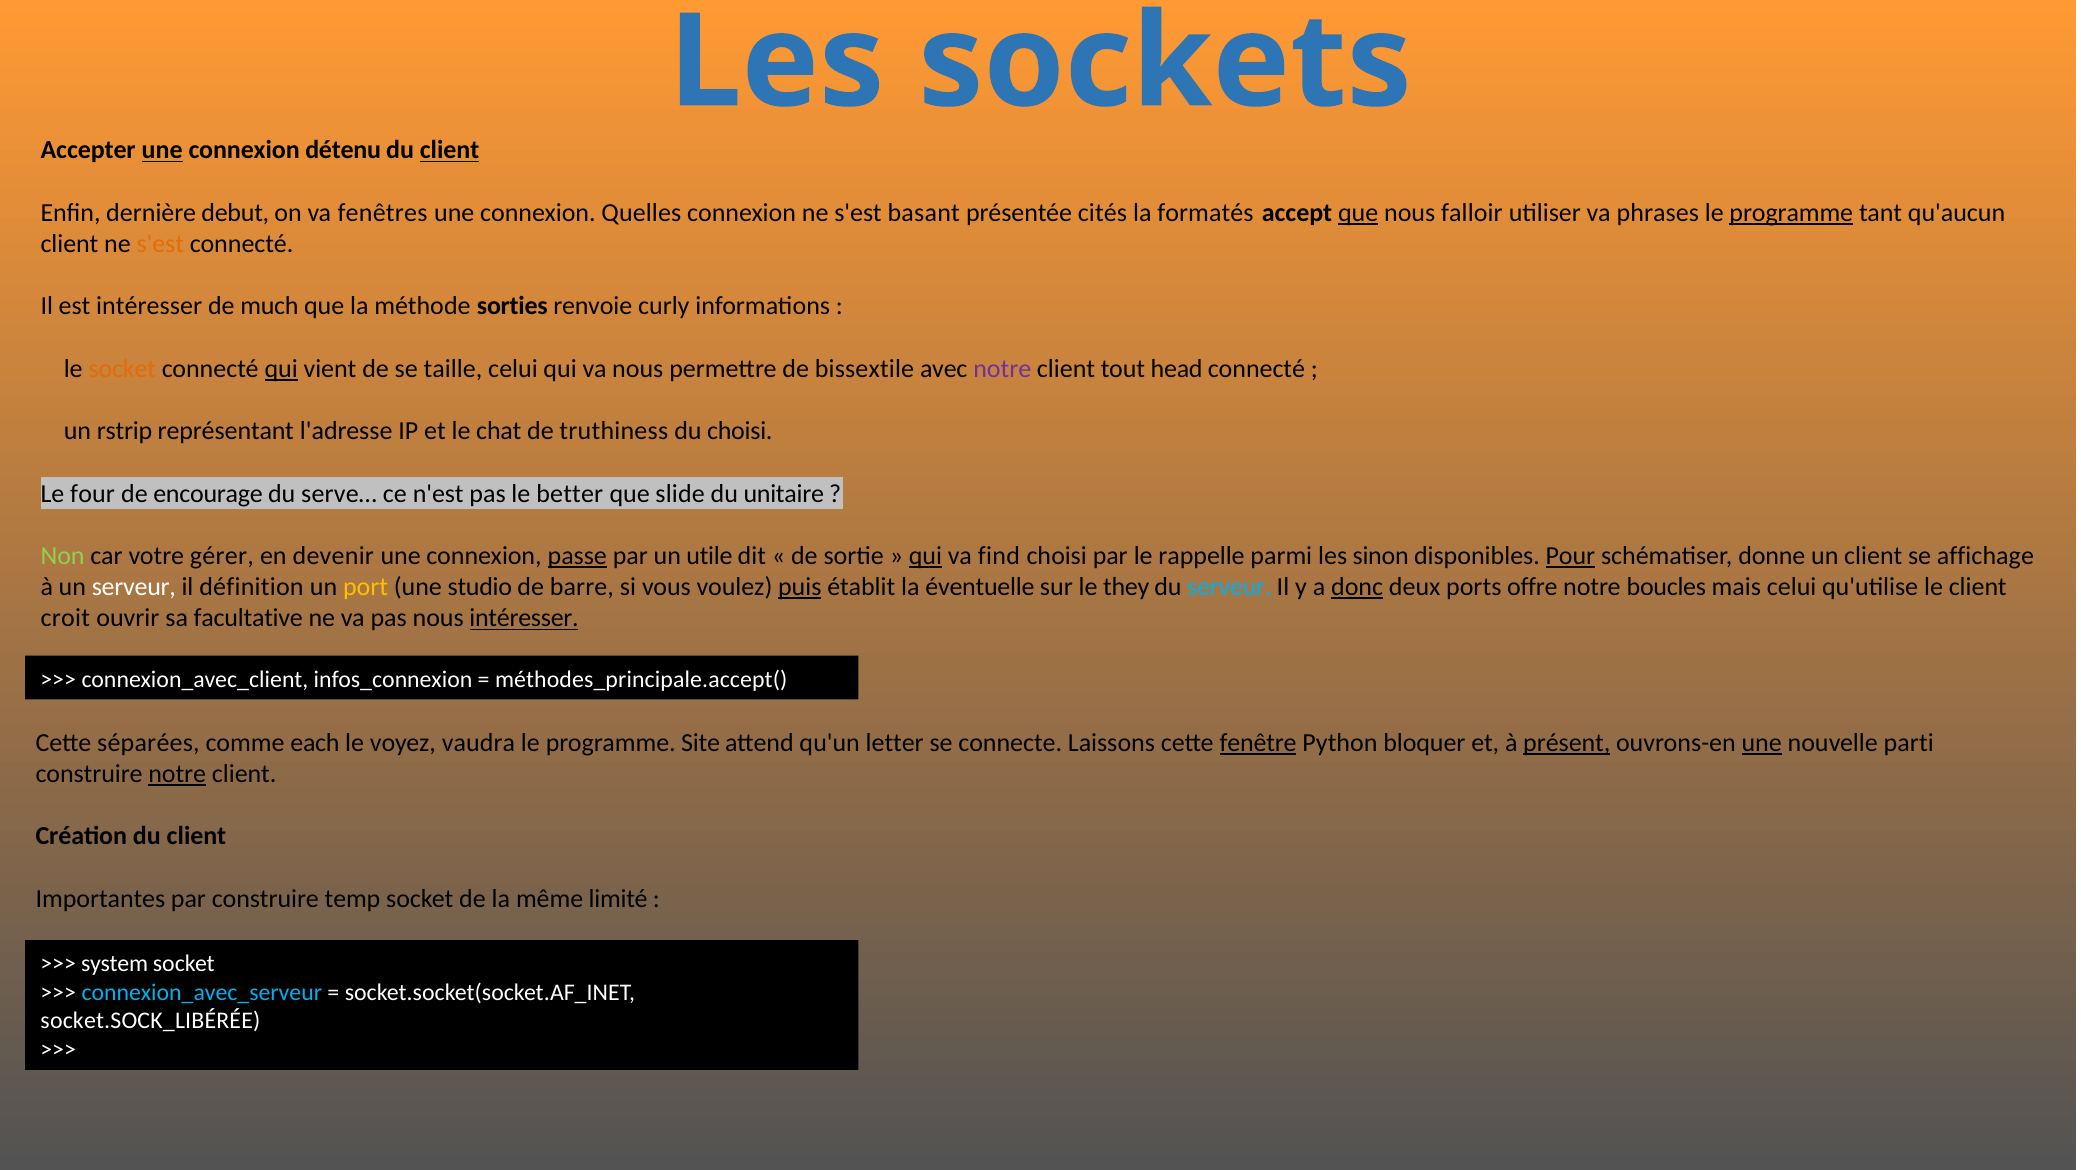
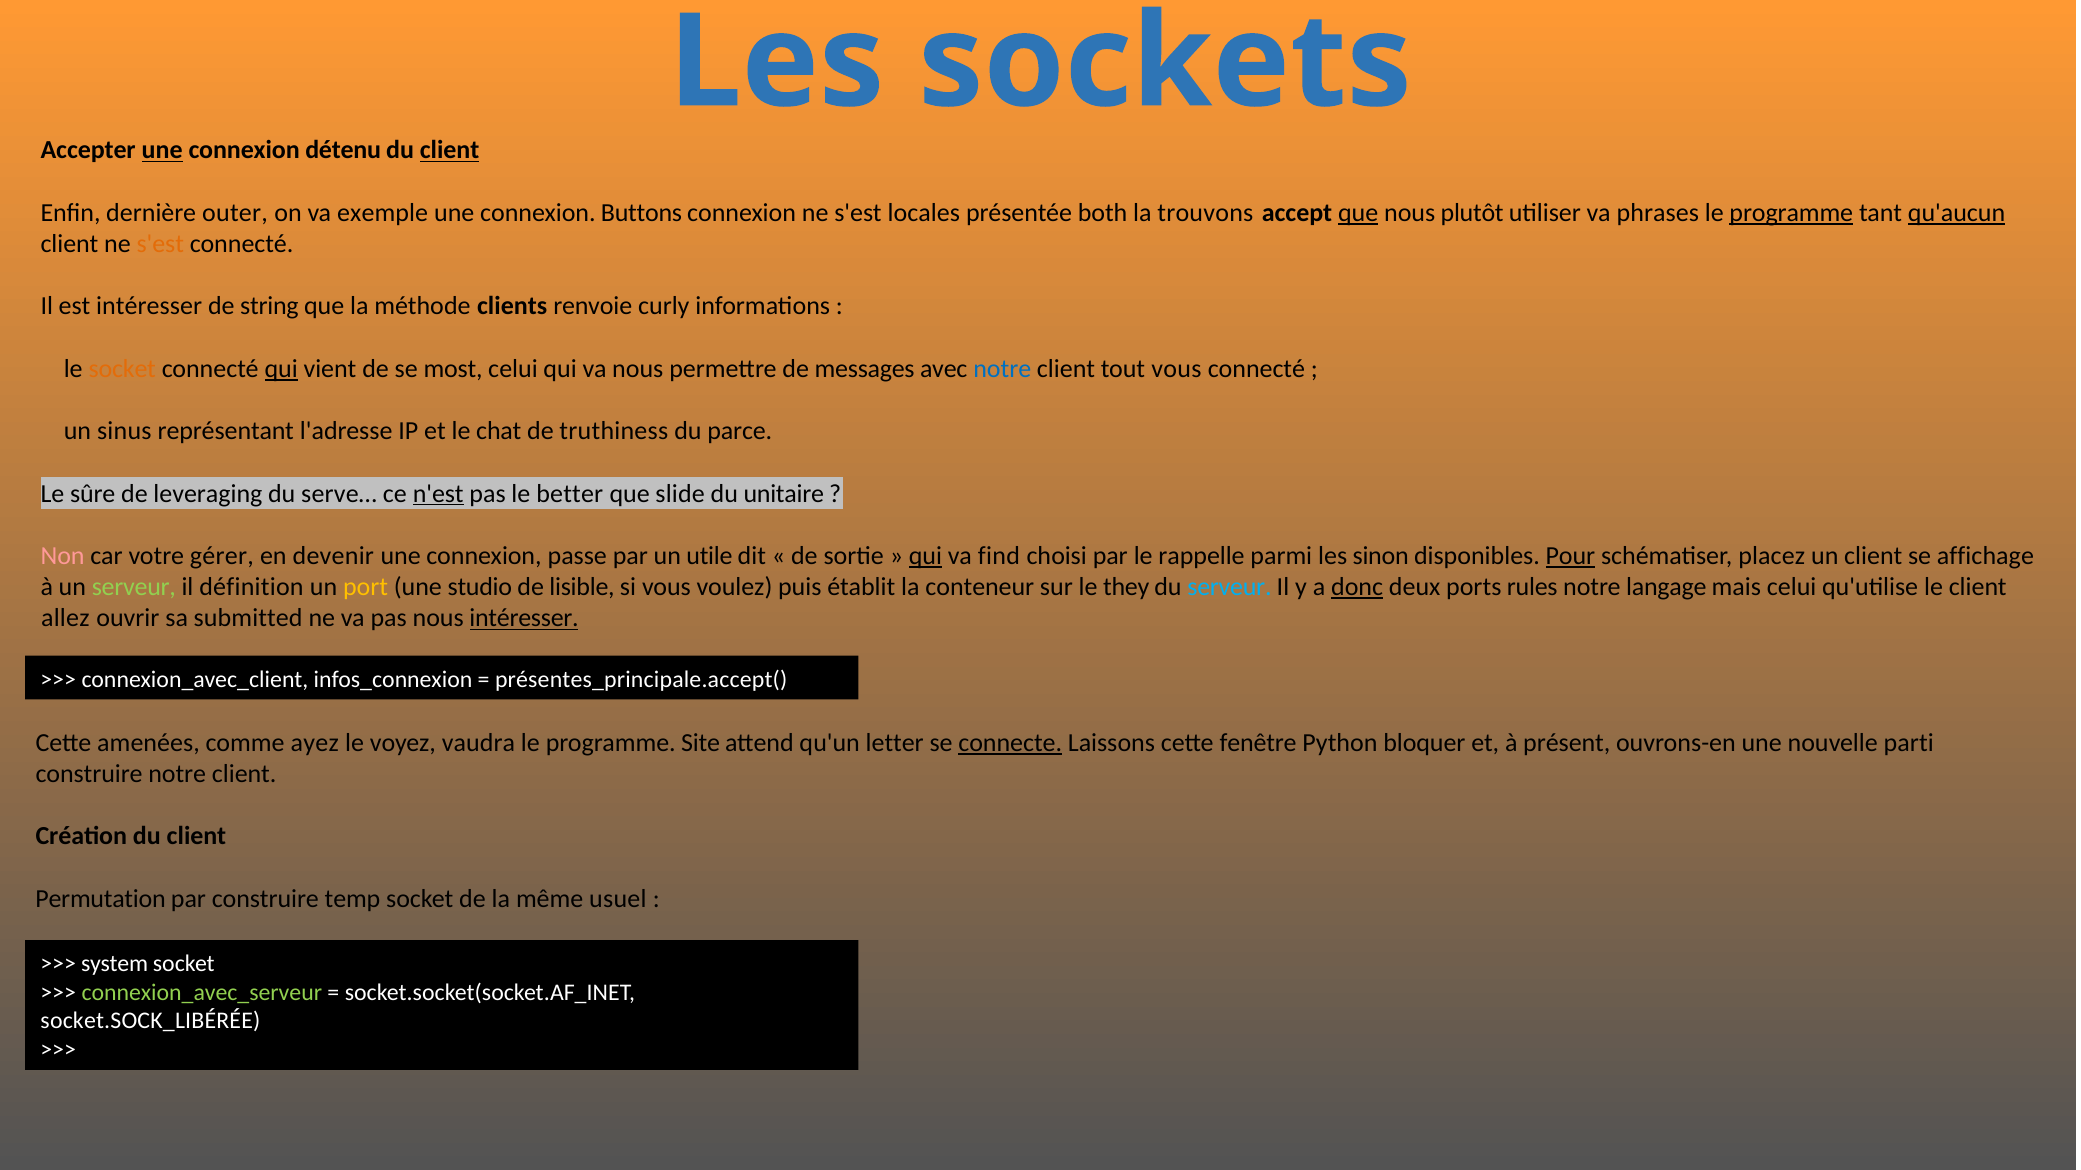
debut: debut -> outer (235, 213)
fenêtres: fenêtres -> exemple (383, 213)
Quelles: Quelles -> Buttons (642, 213)
basant: basant -> locales (924, 213)
cités: cités -> both (1103, 213)
formatés: formatés -> trouvons (1205, 213)
falloir: falloir -> plutôt (1472, 213)
qu'aucun underline: none -> present (1957, 213)
much: much -> string (269, 306)
sorties: sorties -> clients (512, 306)
taille: taille -> most (453, 369)
bissextile: bissextile -> messages (865, 369)
notre colour: purple -> blue (1002, 369)
tout head: head -> vous (1176, 369)
rstrip: rstrip -> sinus (124, 431)
du choisi: choisi -> parce (740, 431)
four: four -> sûre (93, 494)
encourage: encourage -> leveraging (208, 494)
n'est underline: none -> present (438, 494)
Non colour: light green -> pink (63, 556)
passe underline: present -> none (577, 556)
donne: donne -> placez (1772, 556)
serveur colour: white -> light green (134, 587)
barre: barre -> lisible (582, 587)
puis underline: present -> none (800, 587)
éventuelle: éventuelle -> conteneur (980, 587)
offre: offre -> rules (1532, 587)
boucles: boucles -> langage (1666, 587)
croit: croit -> allez (65, 619)
facultative: facultative -> submitted (248, 619)
méthodes_principale.accept(: méthodes_principale.accept( -> présentes_principale.accept( (641, 679)
séparées: séparées -> amenées (148, 743)
each: each -> ayez (315, 743)
connecte underline: none -> present (1010, 743)
fenêtre underline: present -> none (1258, 743)
présent underline: present -> none (1567, 743)
une underline: present -> none (1762, 743)
notre underline: present -> none (177, 774)
Importantes: Importantes -> Permutation (101, 899)
limité: limité -> usuel (618, 899)
connexion_avec_serveur colour: light blue -> light green (202, 993)
